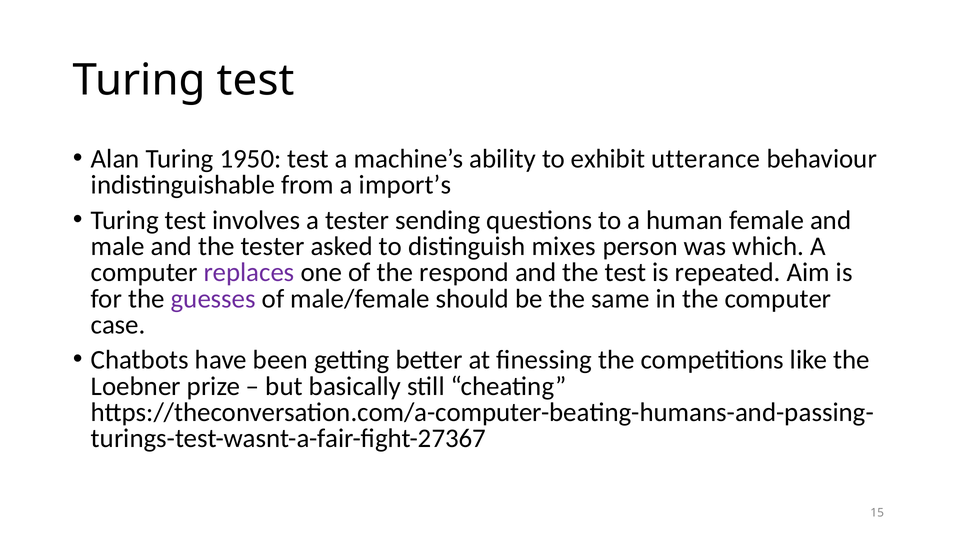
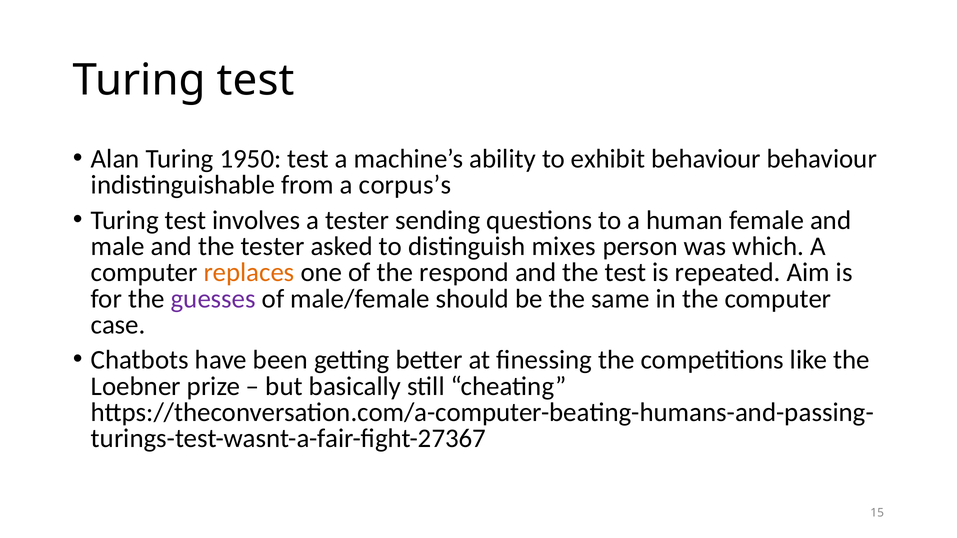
exhibit utterance: utterance -> behaviour (706, 159)
import’s: import’s -> corpus’s (405, 185)
replaces colour: purple -> orange (249, 273)
